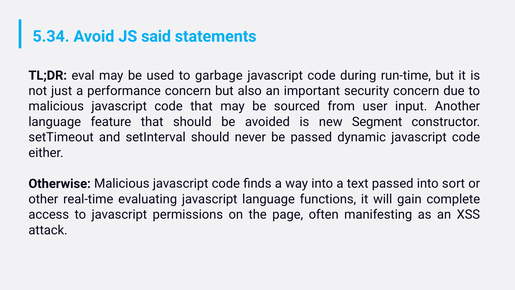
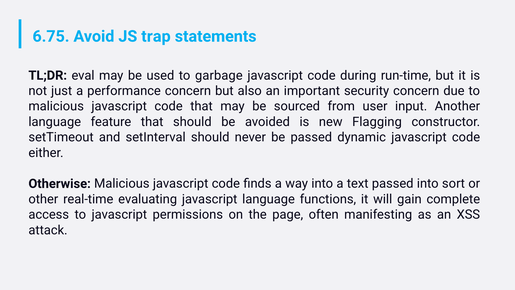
5.34: 5.34 -> 6.75 (51, 36)
said: said -> trap (156, 36)
Segment: Segment -> Flagging (377, 122)
